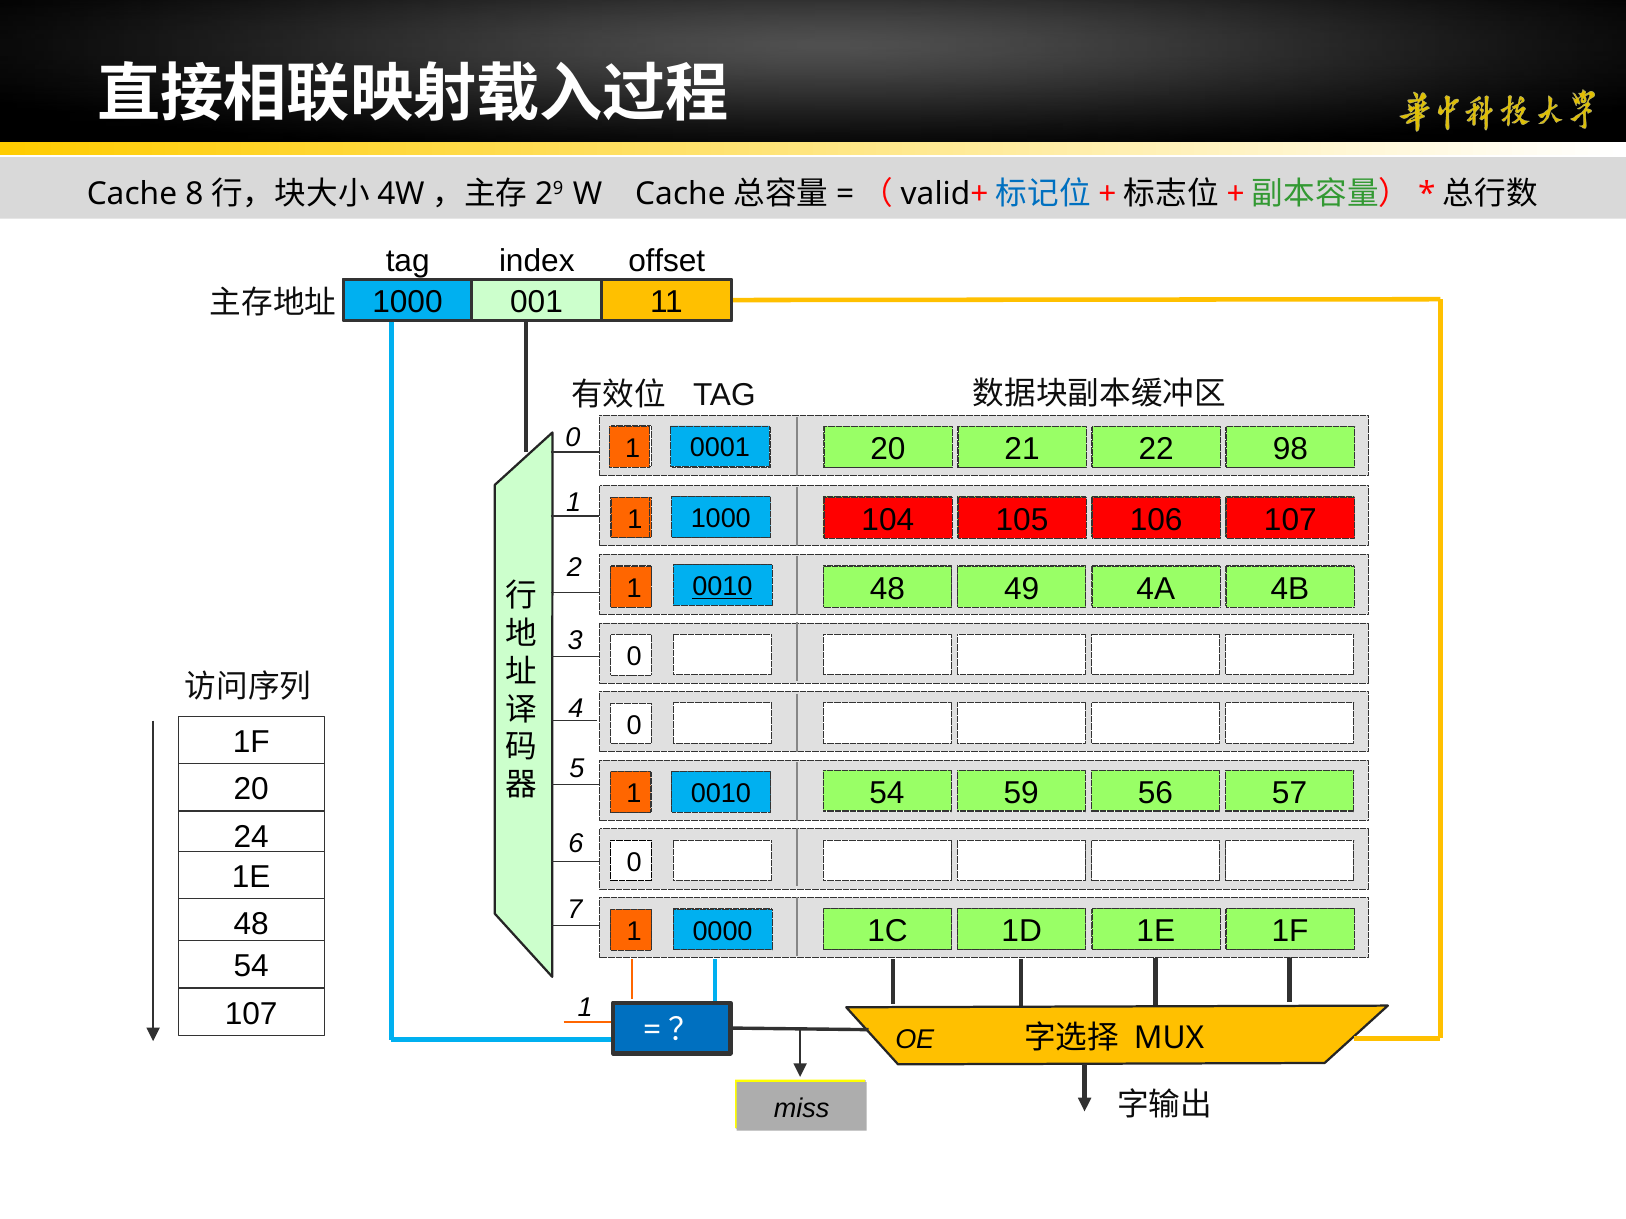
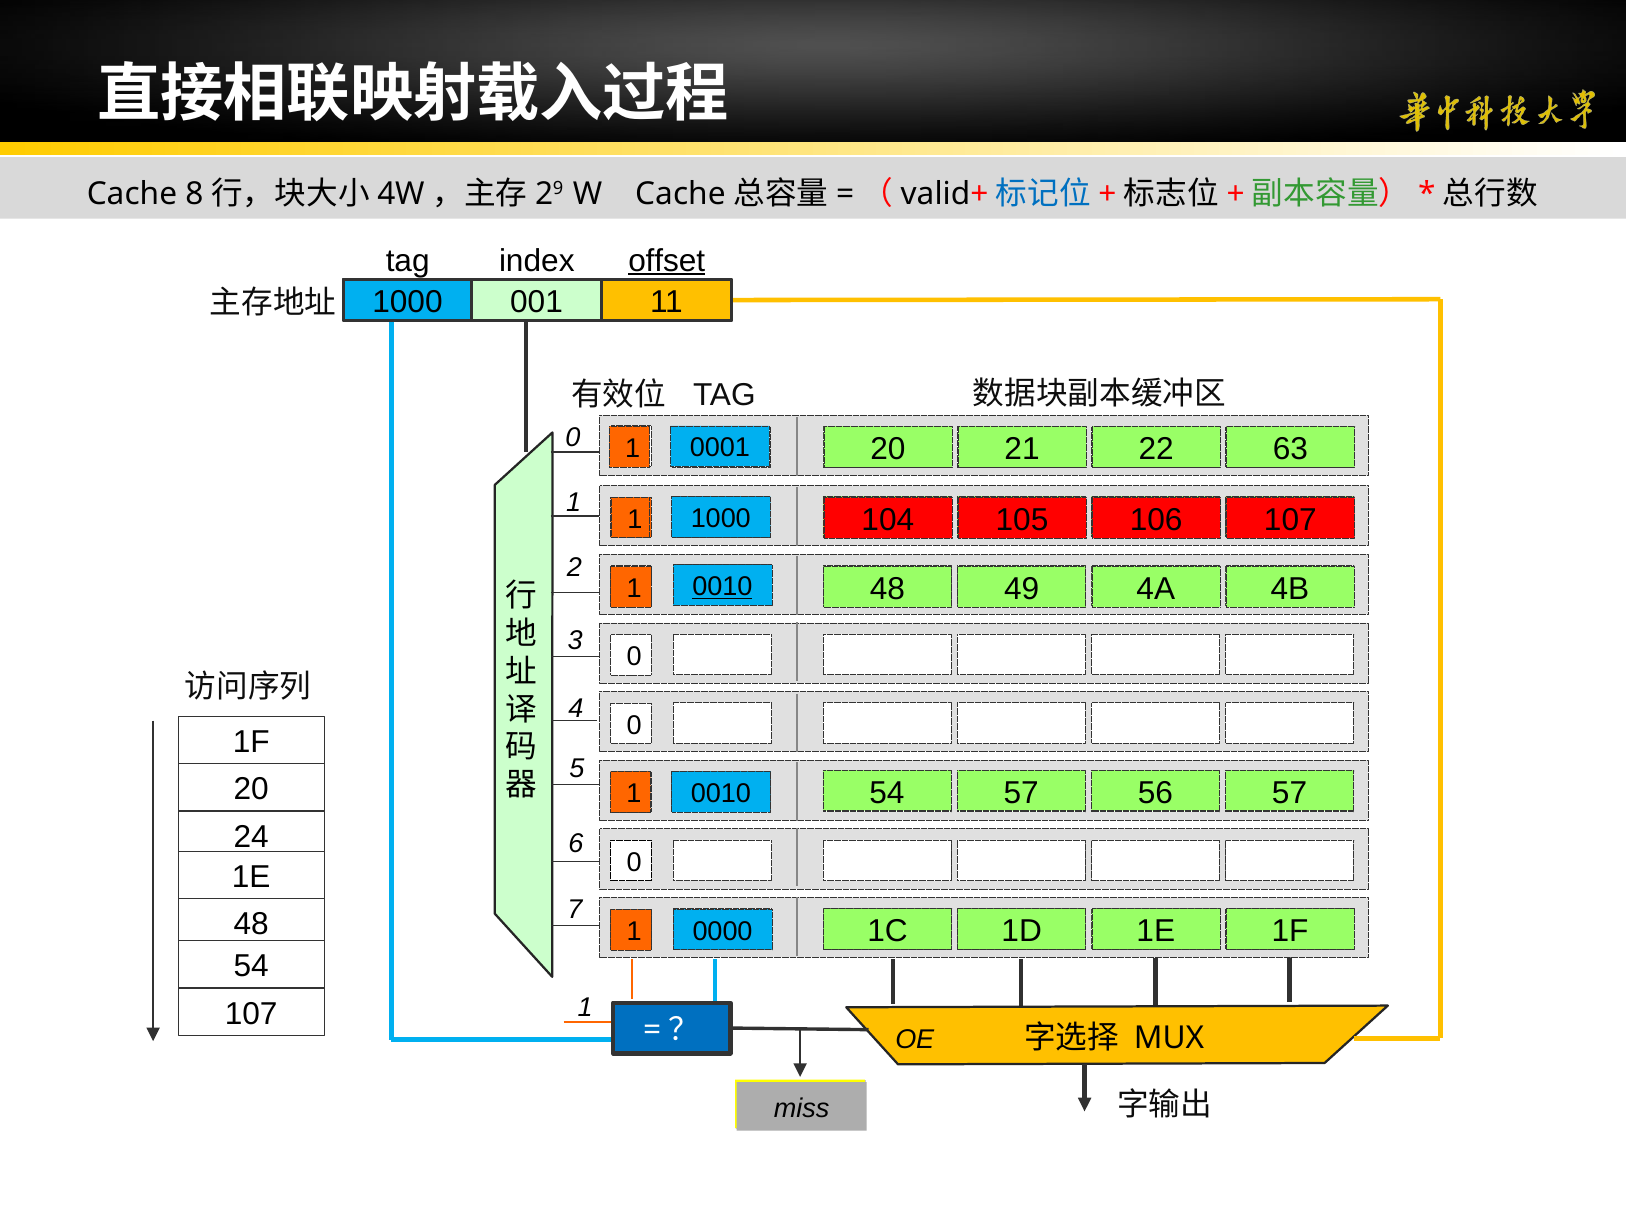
offset underline: none -> present (667, 261)
98: 98 -> 63 (1290, 449)
54 59: 59 -> 57 (1021, 793)
